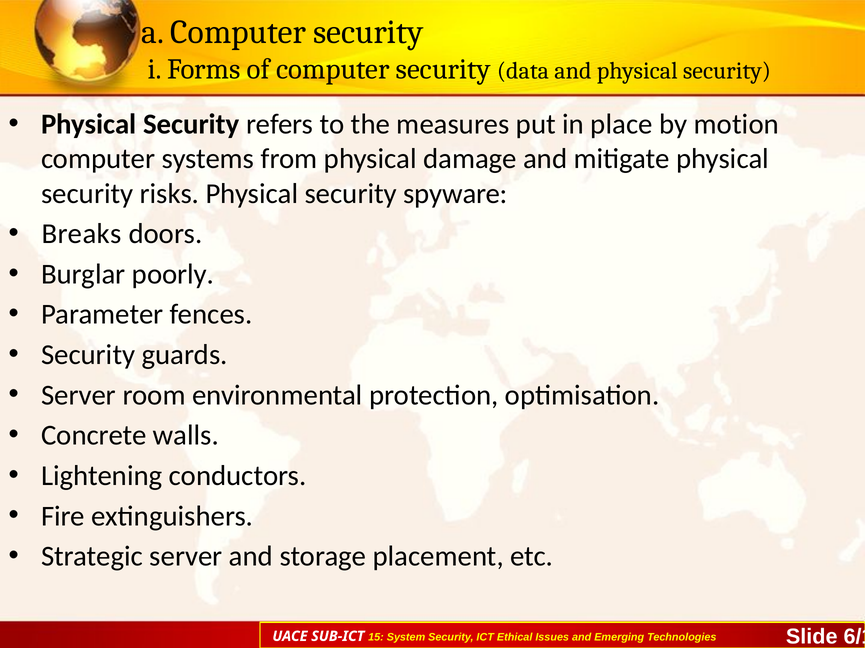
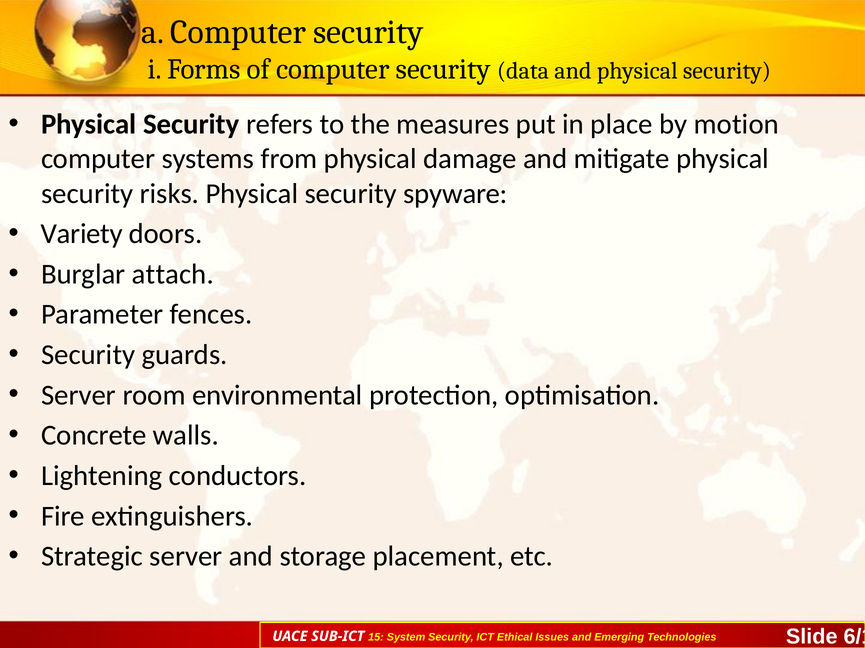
Breaks: Breaks -> Variety (82, 234)
poorly: poorly -> attach (173, 274)
